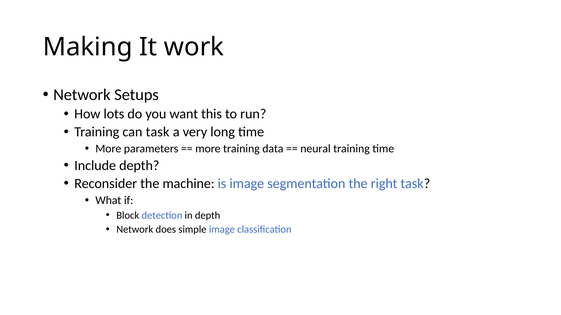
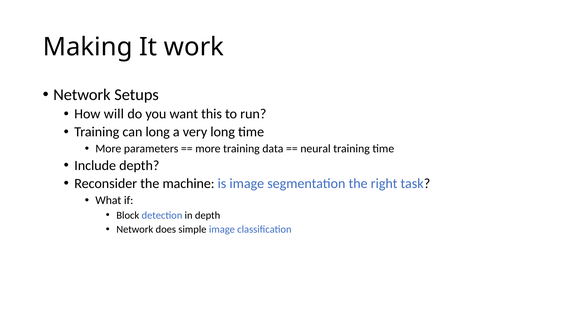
lots: lots -> will (114, 114)
can task: task -> long (158, 132)
